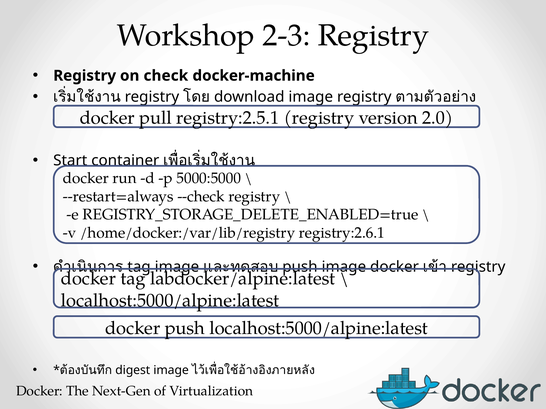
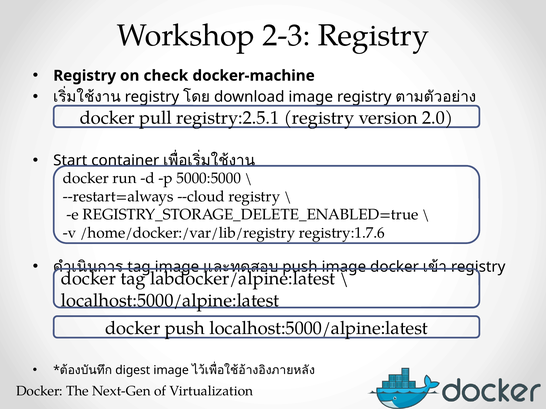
--check: --check -> --cloud (201, 197)
registry:2.6.1: registry:2.6.1 -> registry:1.7.6 (342, 233)
